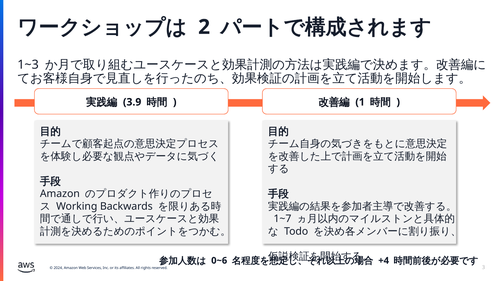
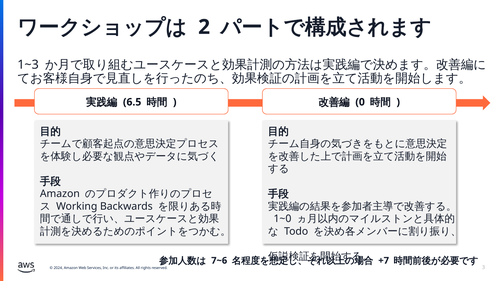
3.9: 3.9 -> 6.5 (132, 102)
1: 1 -> 0 (360, 102)
1~7: 1~7 -> 1~0 (282, 219)
0~6: 0~6 -> 7~6 (219, 260)
+4: +4 -> +7 (384, 260)
